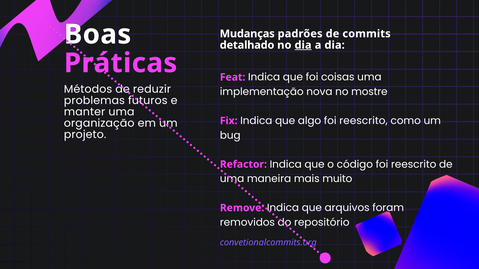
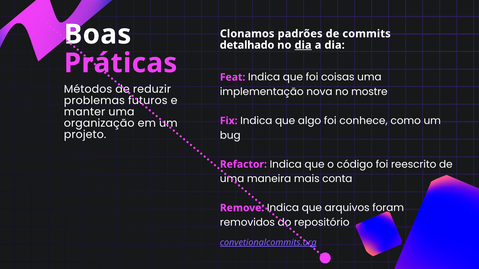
Mudanças: Mudanças -> Clonamos (247, 34)
reescrito: reescrito -> conhece (363, 121)
muito: muito -> conta (337, 179)
convetionalcommits.org underline: none -> present (268, 243)
